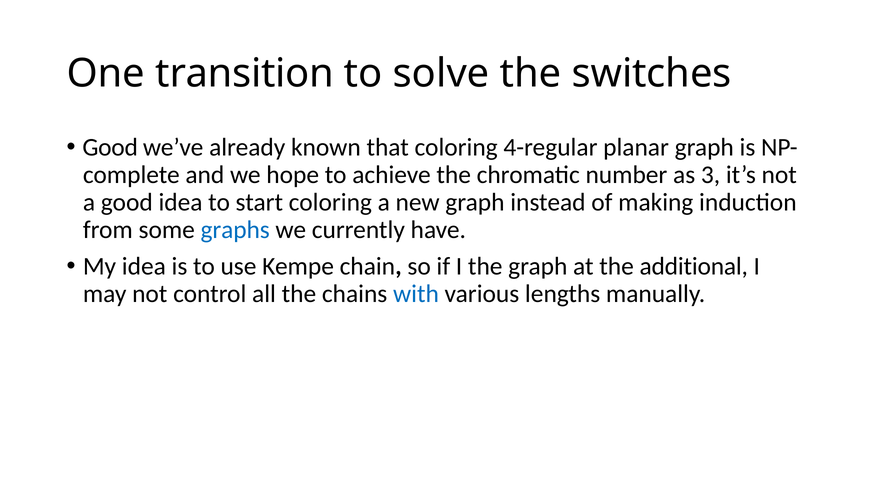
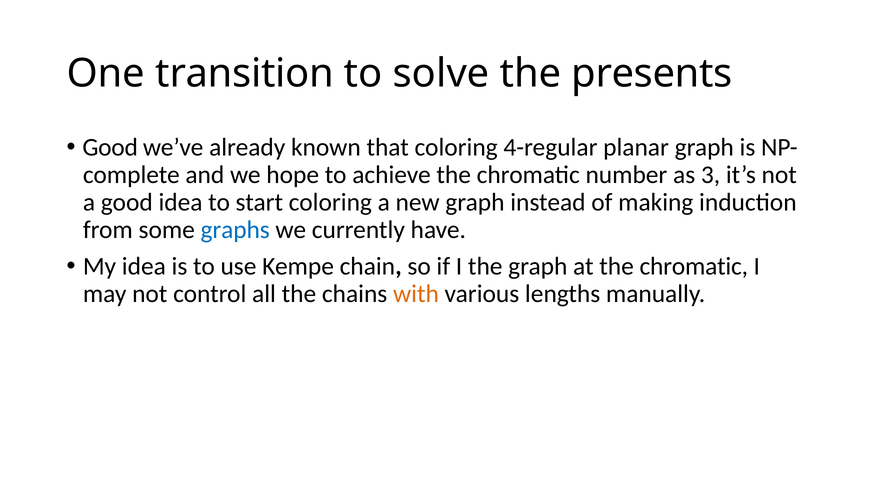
switches: switches -> presents (652, 73)
at the additional: additional -> chromatic (694, 266)
with colour: blue -> orange (416, 294)
